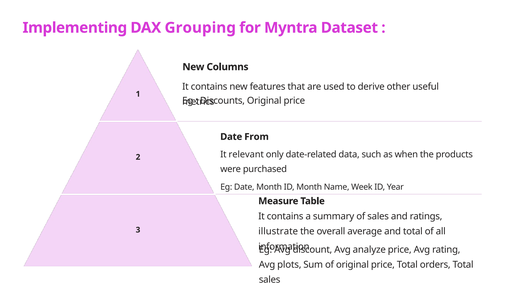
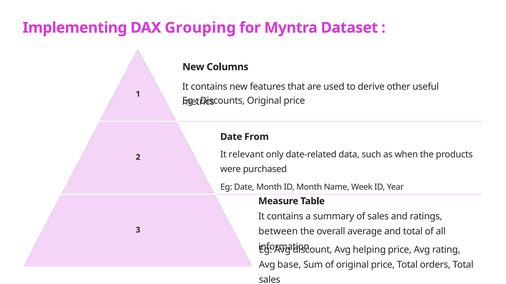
illustrate: illustrate -> between (278, 232)
analyze: analyze -> helping (369, 250)
plots: plots -> base (289, 265)
